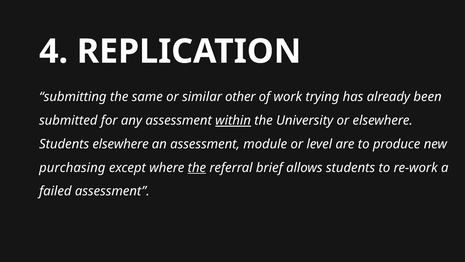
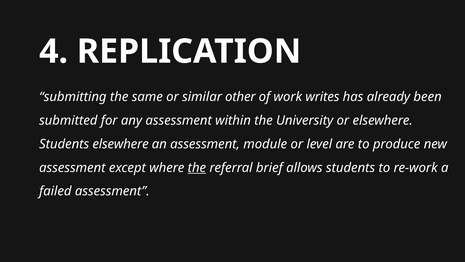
trying: trying -> writes (322, 97)
within underline: present -> none (233, 120)
purchasing: purchasing -> assessment (72, 167)
